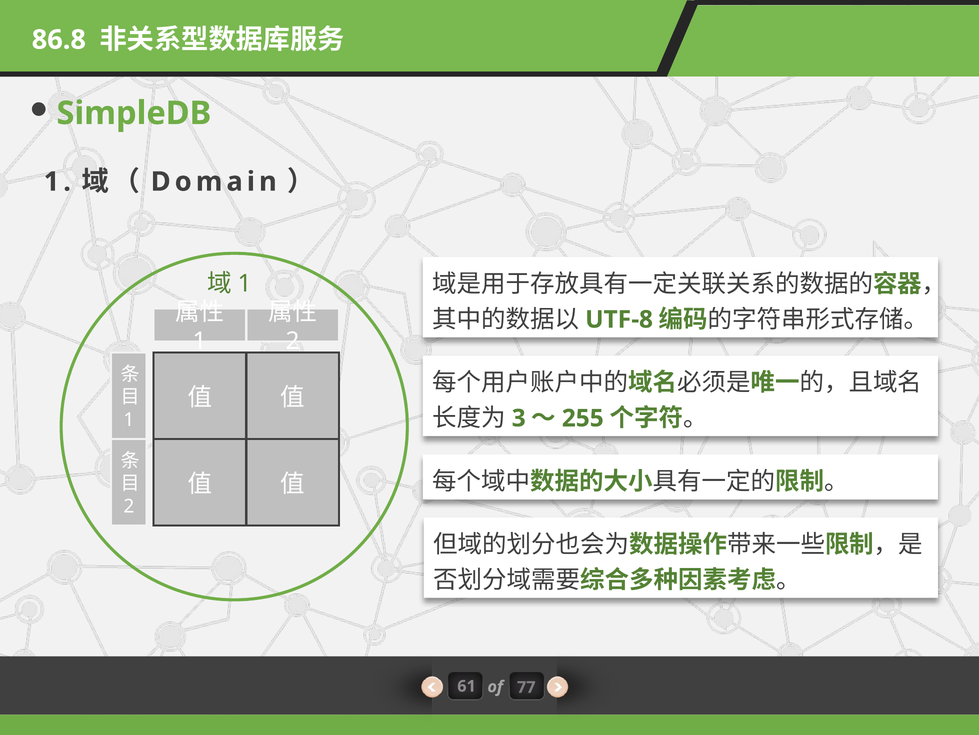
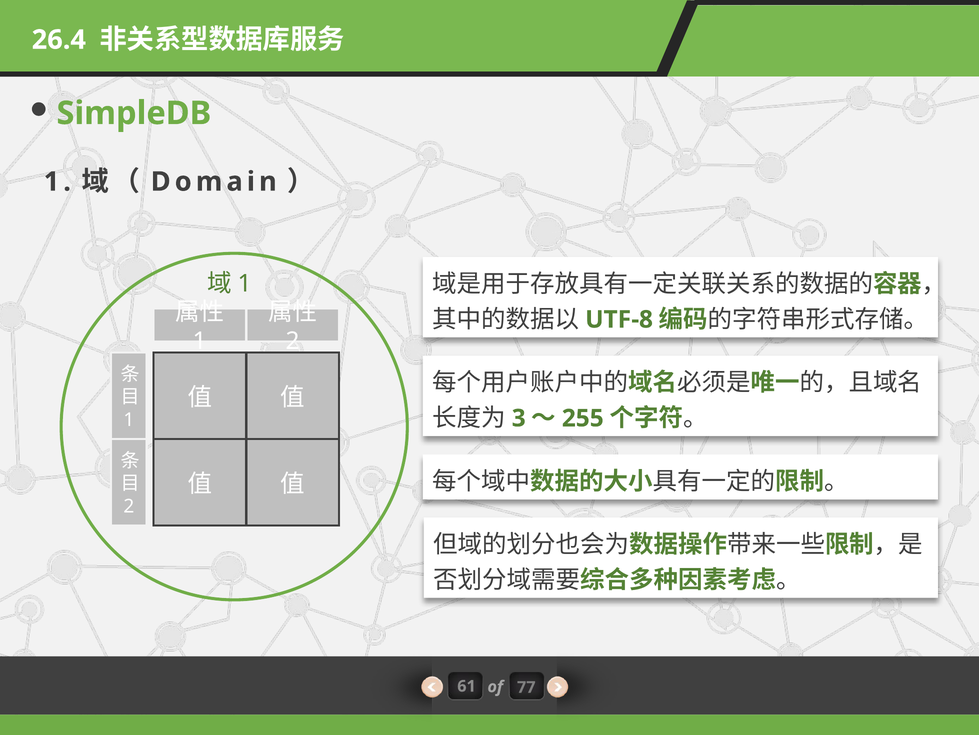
86.8: 86.8 -> 26.4 (59, 40)
